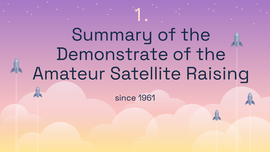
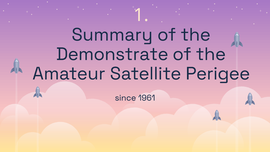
Raising: Raising -> Perigee (218, 73)
